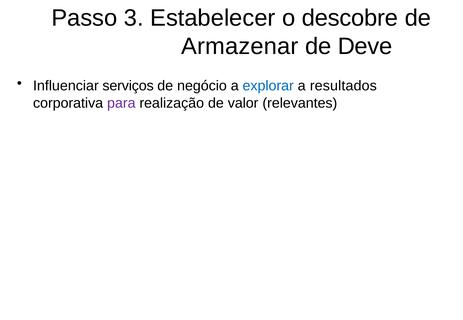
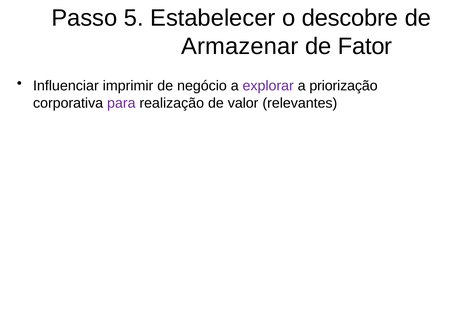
3: 3 -> 5 (134, 18)
Deve: Deve -> Fator (365, 47)
serviços: serviços -> imprimir (128, 86)
explorar colour: blue -> purple (268, 86)
resultados: resultados -> priorização (343, 86)
